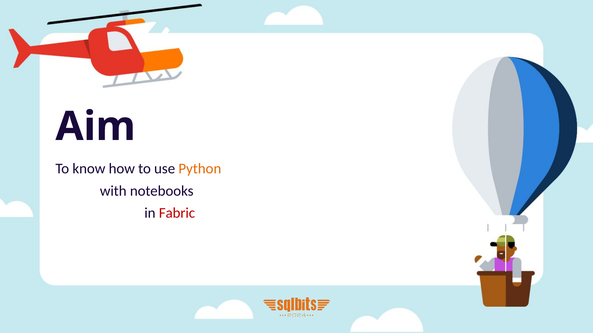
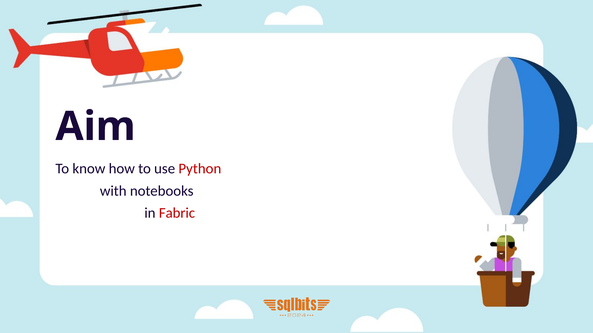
Python colour: orange -> red (200, 169)
